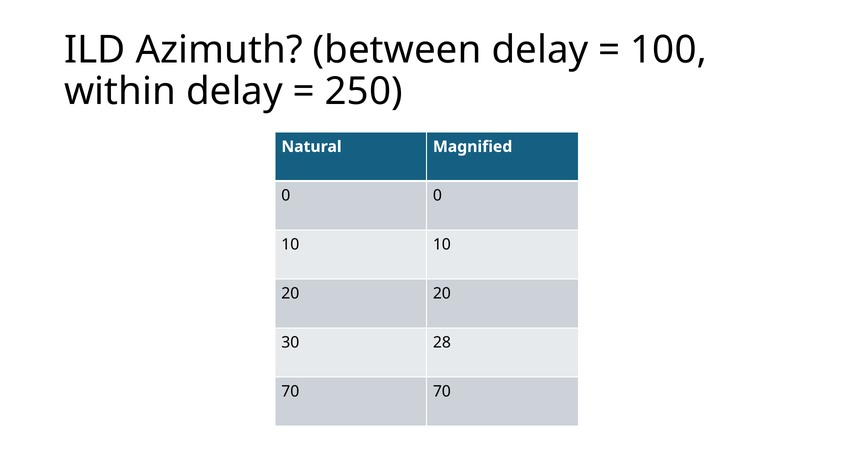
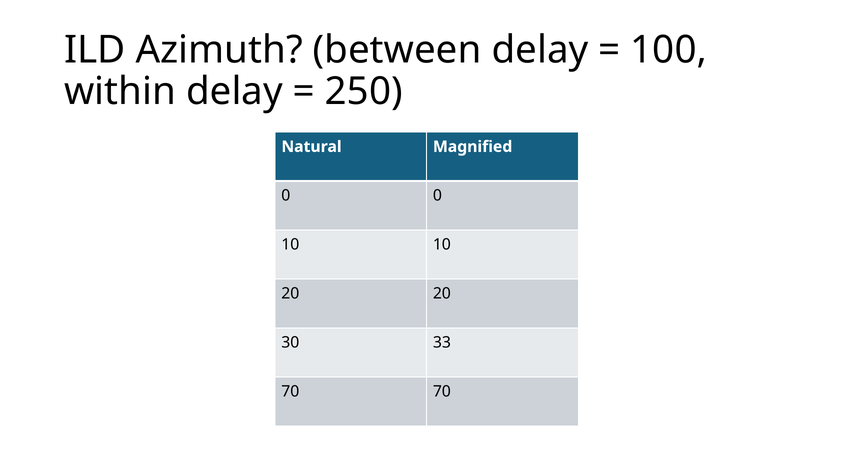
28: 28 -> 33 (442, 342)
